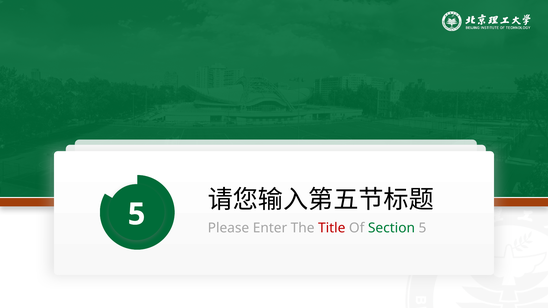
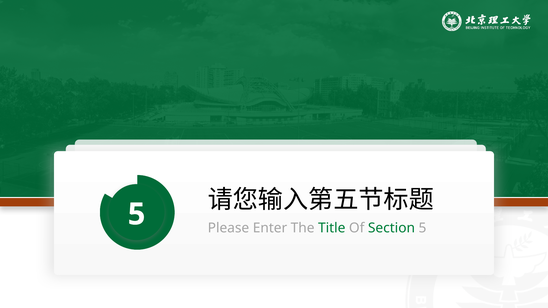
Title colour: red -> green (332, 228)
